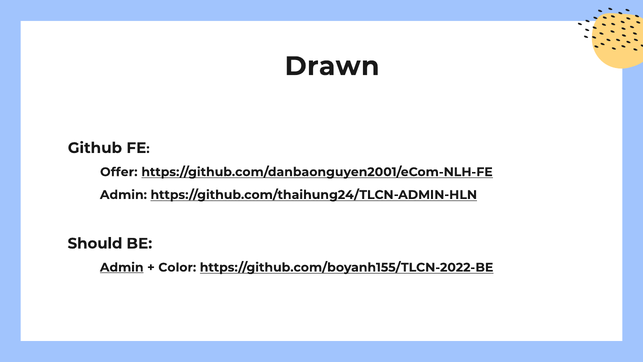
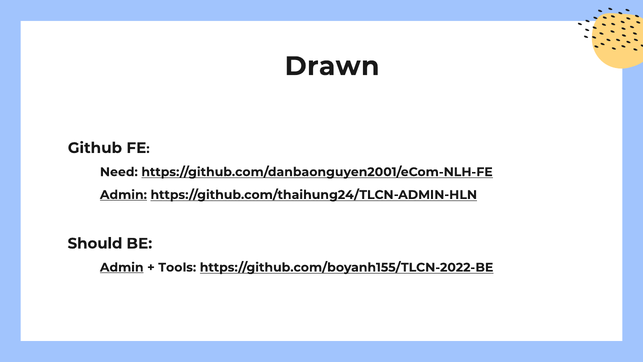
Offer: Offer -> Need (119, 172)
Admin underline: none -> present (123, 195)
Color: Color -> Tools (177, 267)
